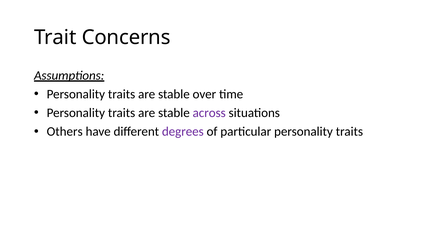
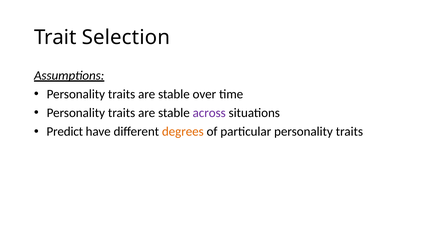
Concerns: Concerns -> Selection (126, 37)
Others: Others -> Predict (65, 132)
degrees colour: purple -> orange (183, 132)
